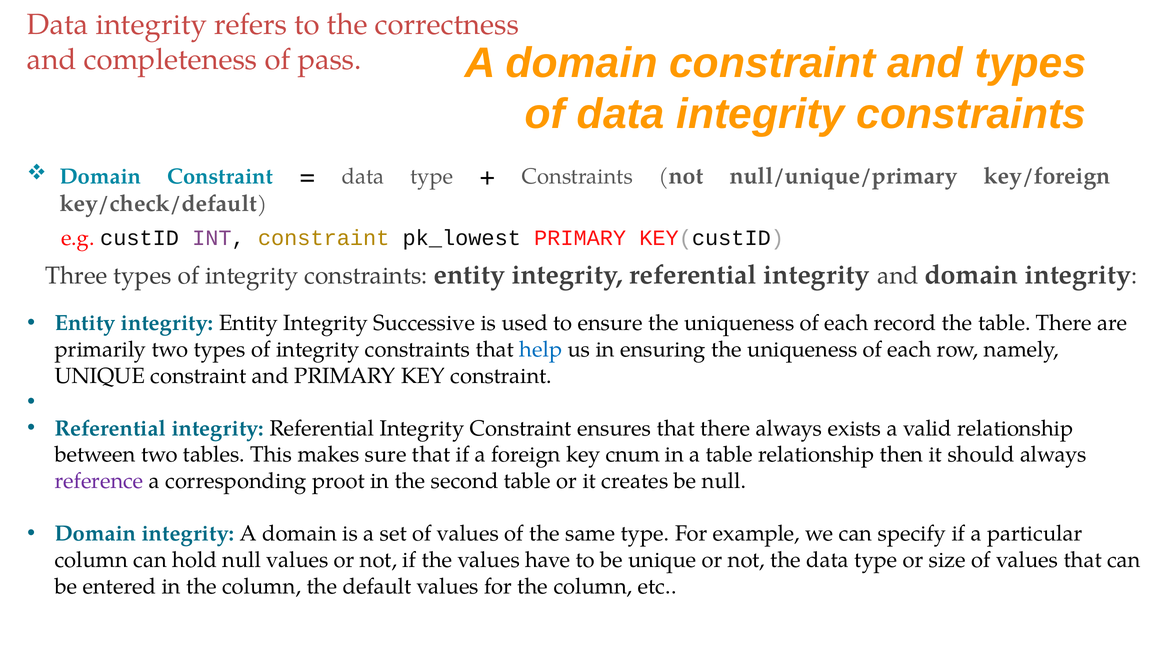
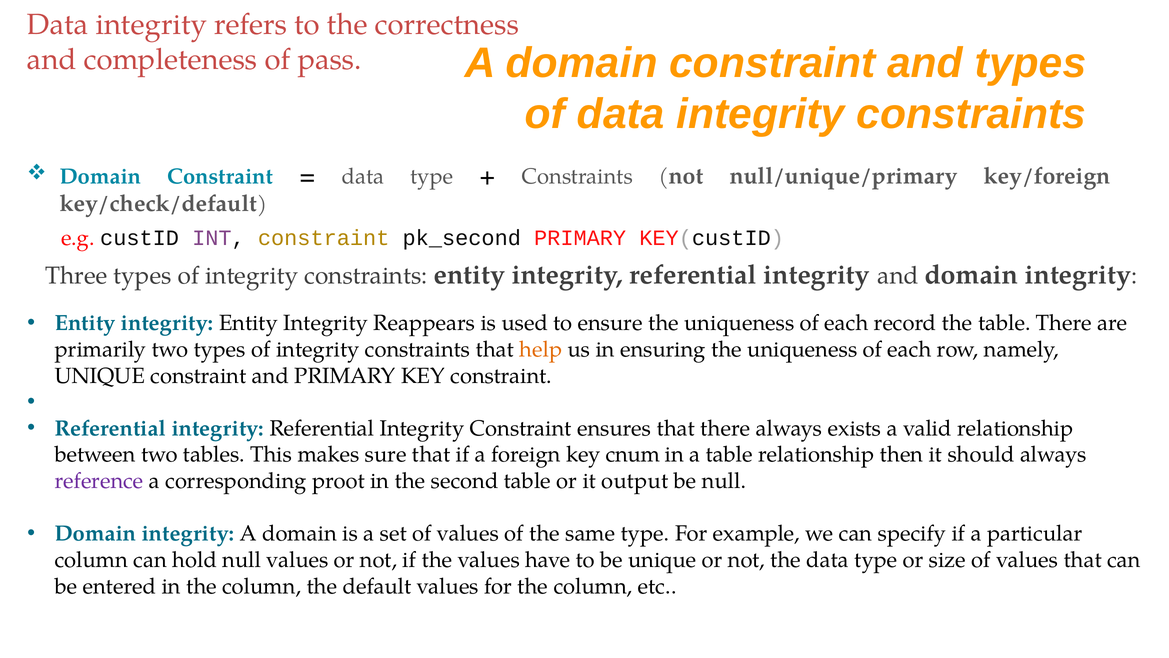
pk_lowest: pk_lowest -> pk_second (462, 238)
Successive: Successive -> Reappears (424, 323)
help colour: blue -> orange (541, 349)
creates: creates -> output (635, 481)
